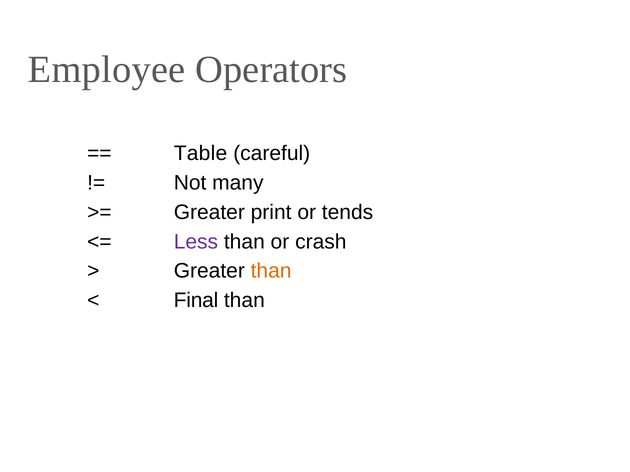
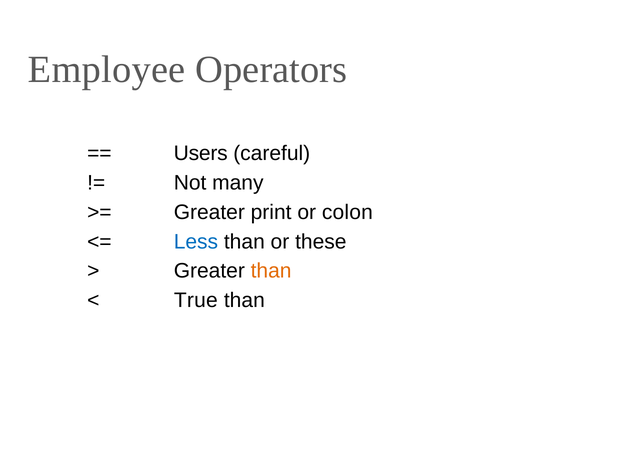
Table: Table -> Users (201, 154)
tends: tends -> colon (347, 213)
Less colour: purple -> blue (196, 242)
crash: crash -> these (321, 242)
Final: Final -> True (196, 301)
